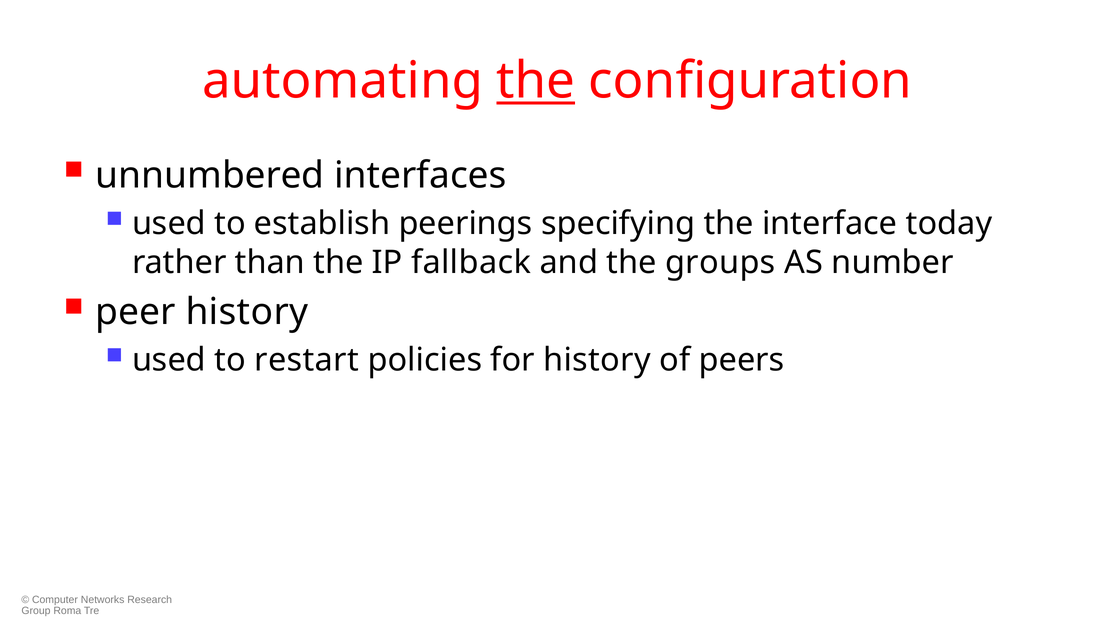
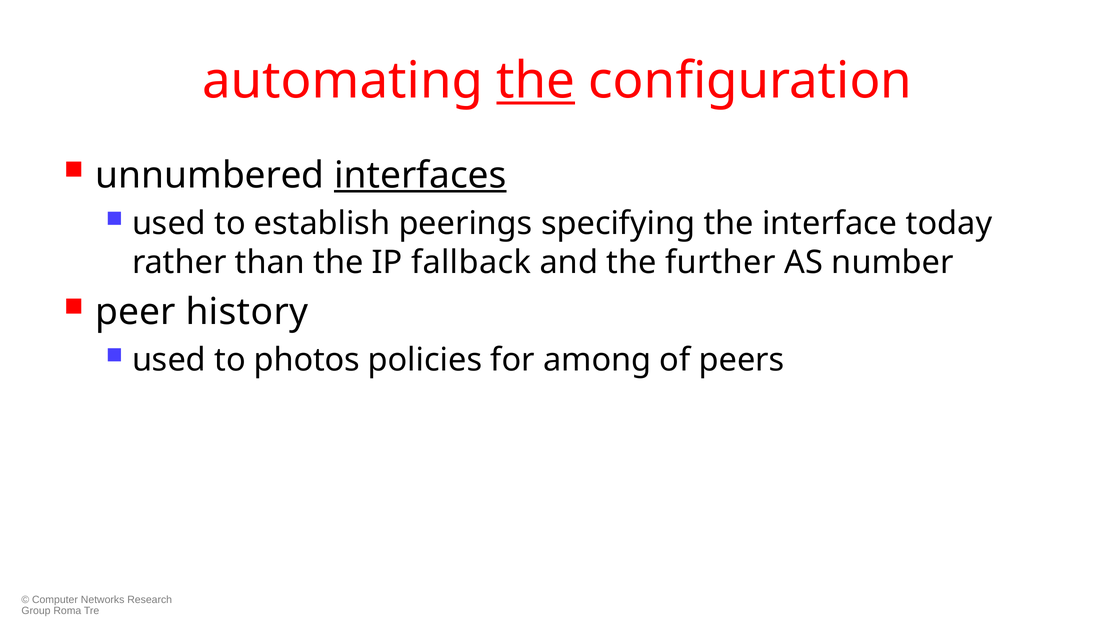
interfaces underline: none -> present (420, 175)
groups: groups -> further (720, 262)
restart: restart -> photos (307, 360)
for history: history -> among (597, 360)
